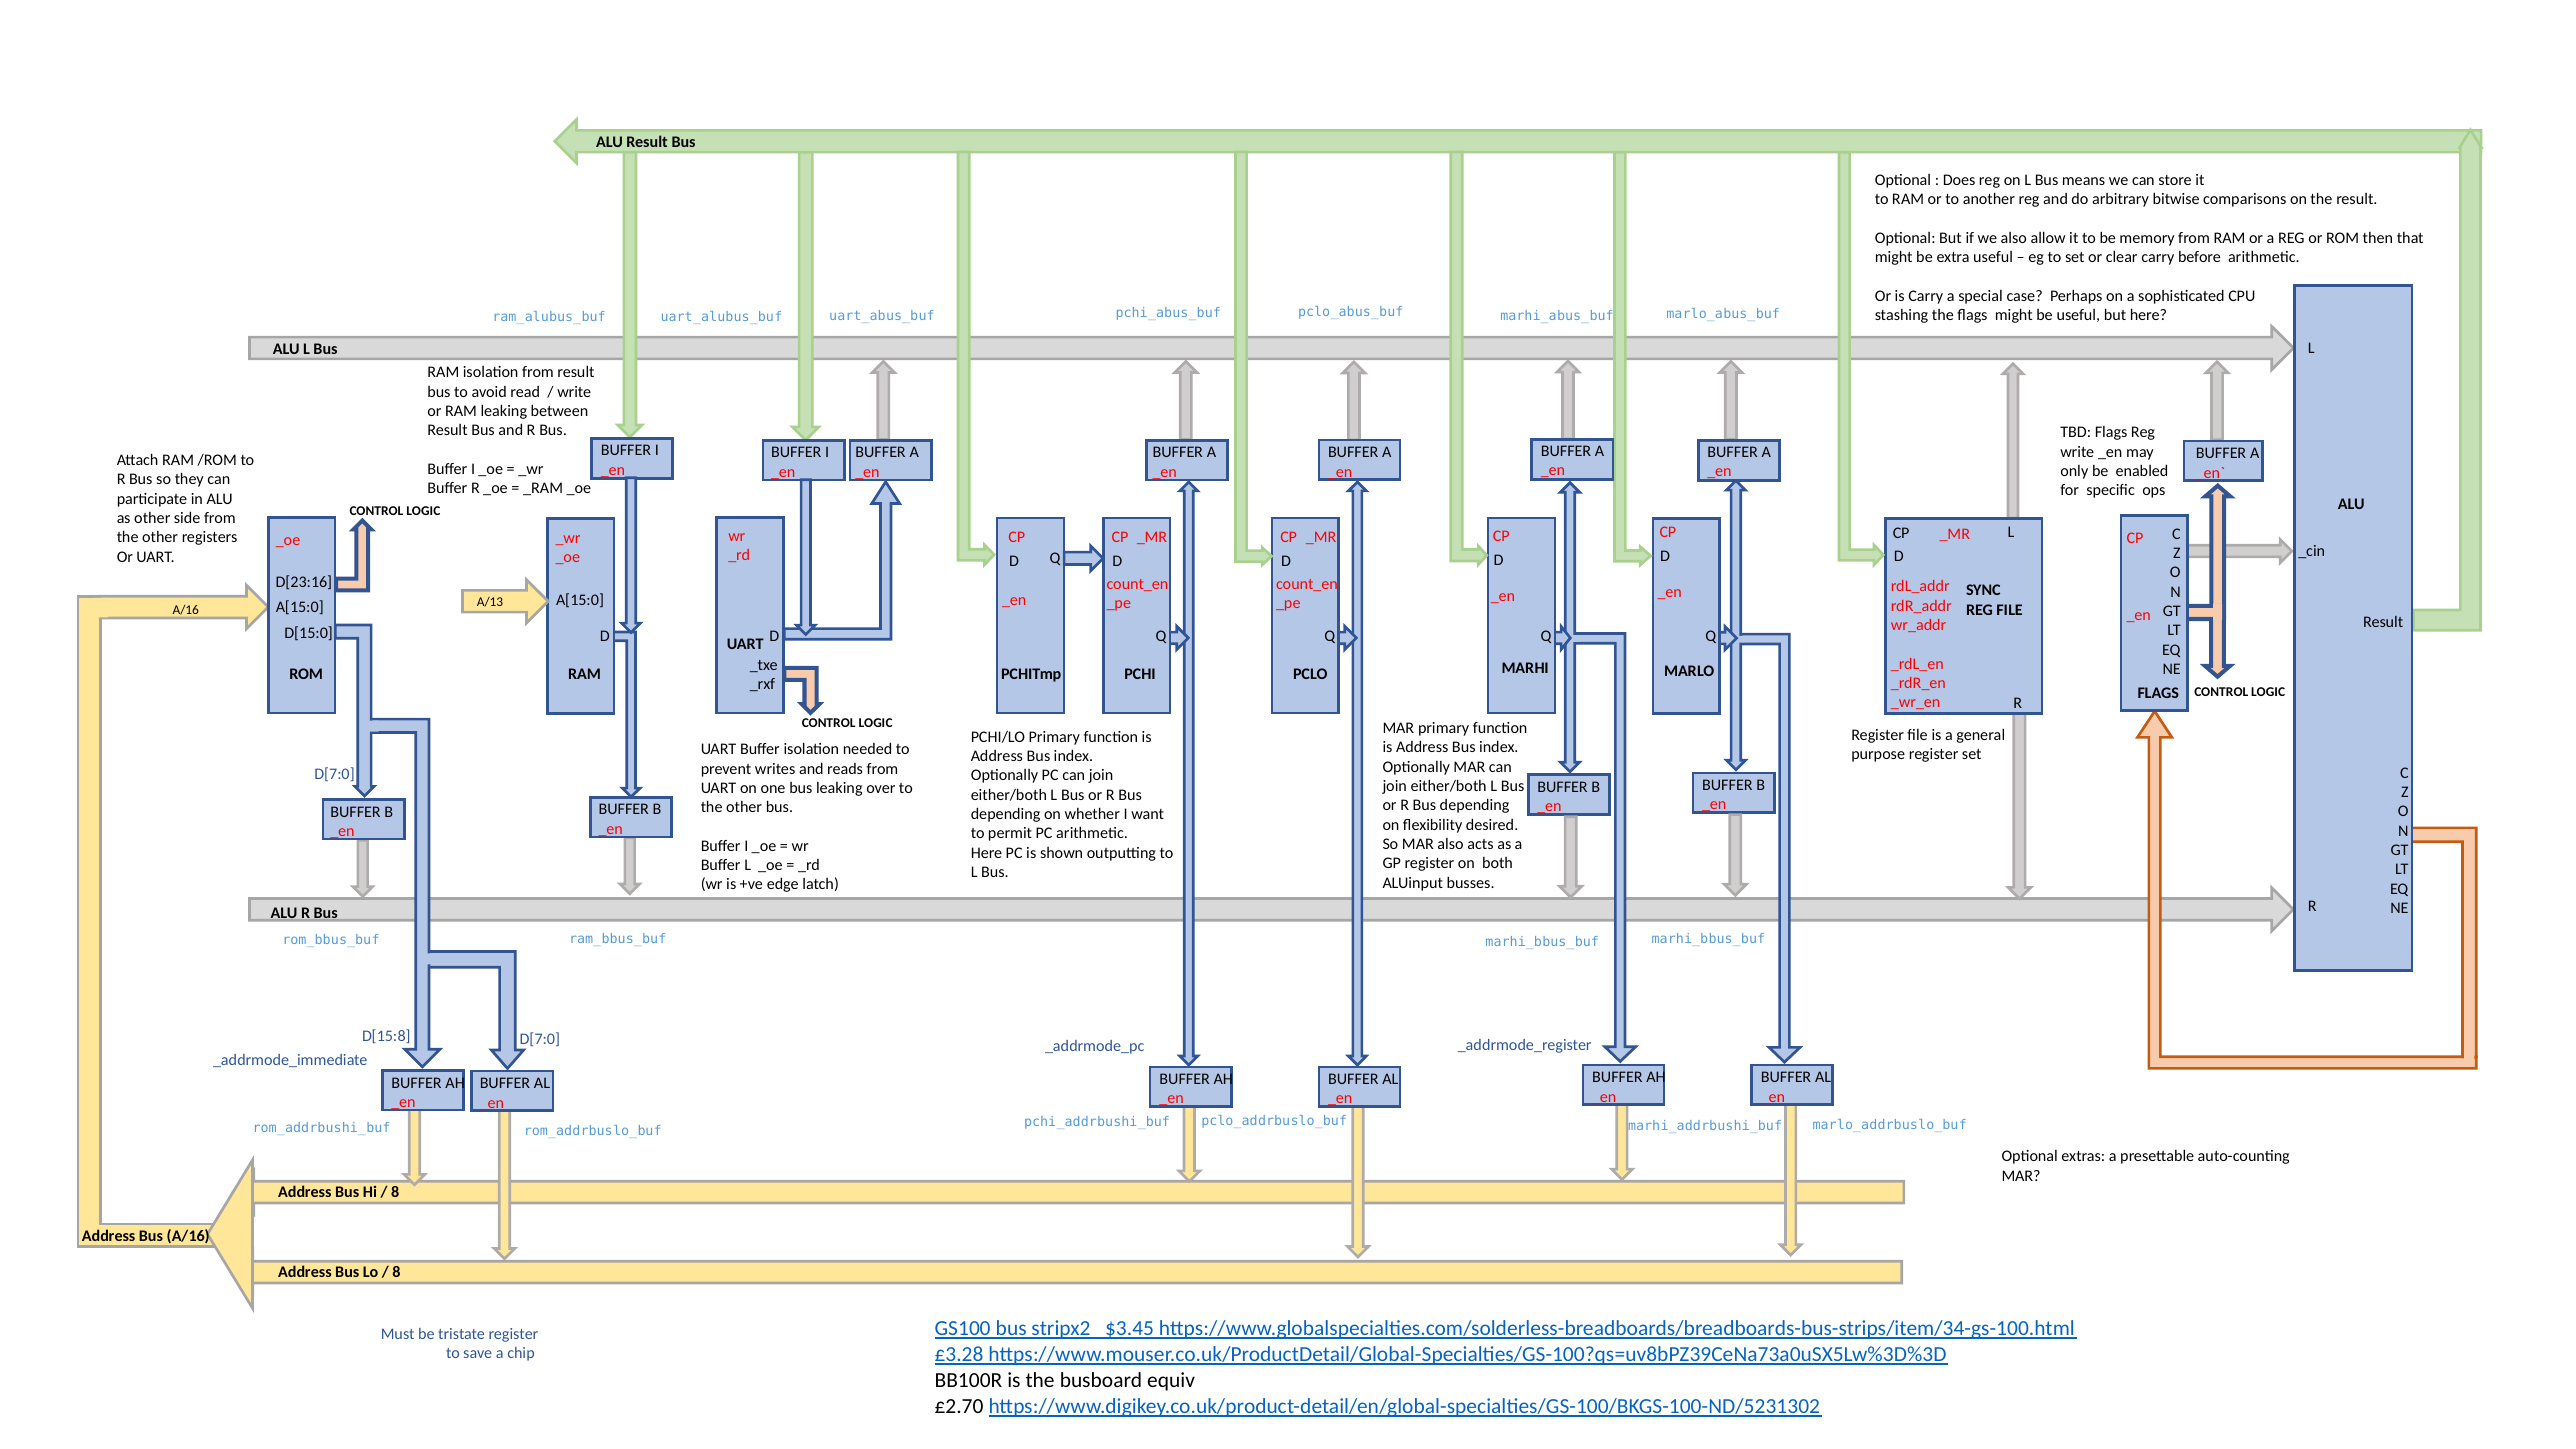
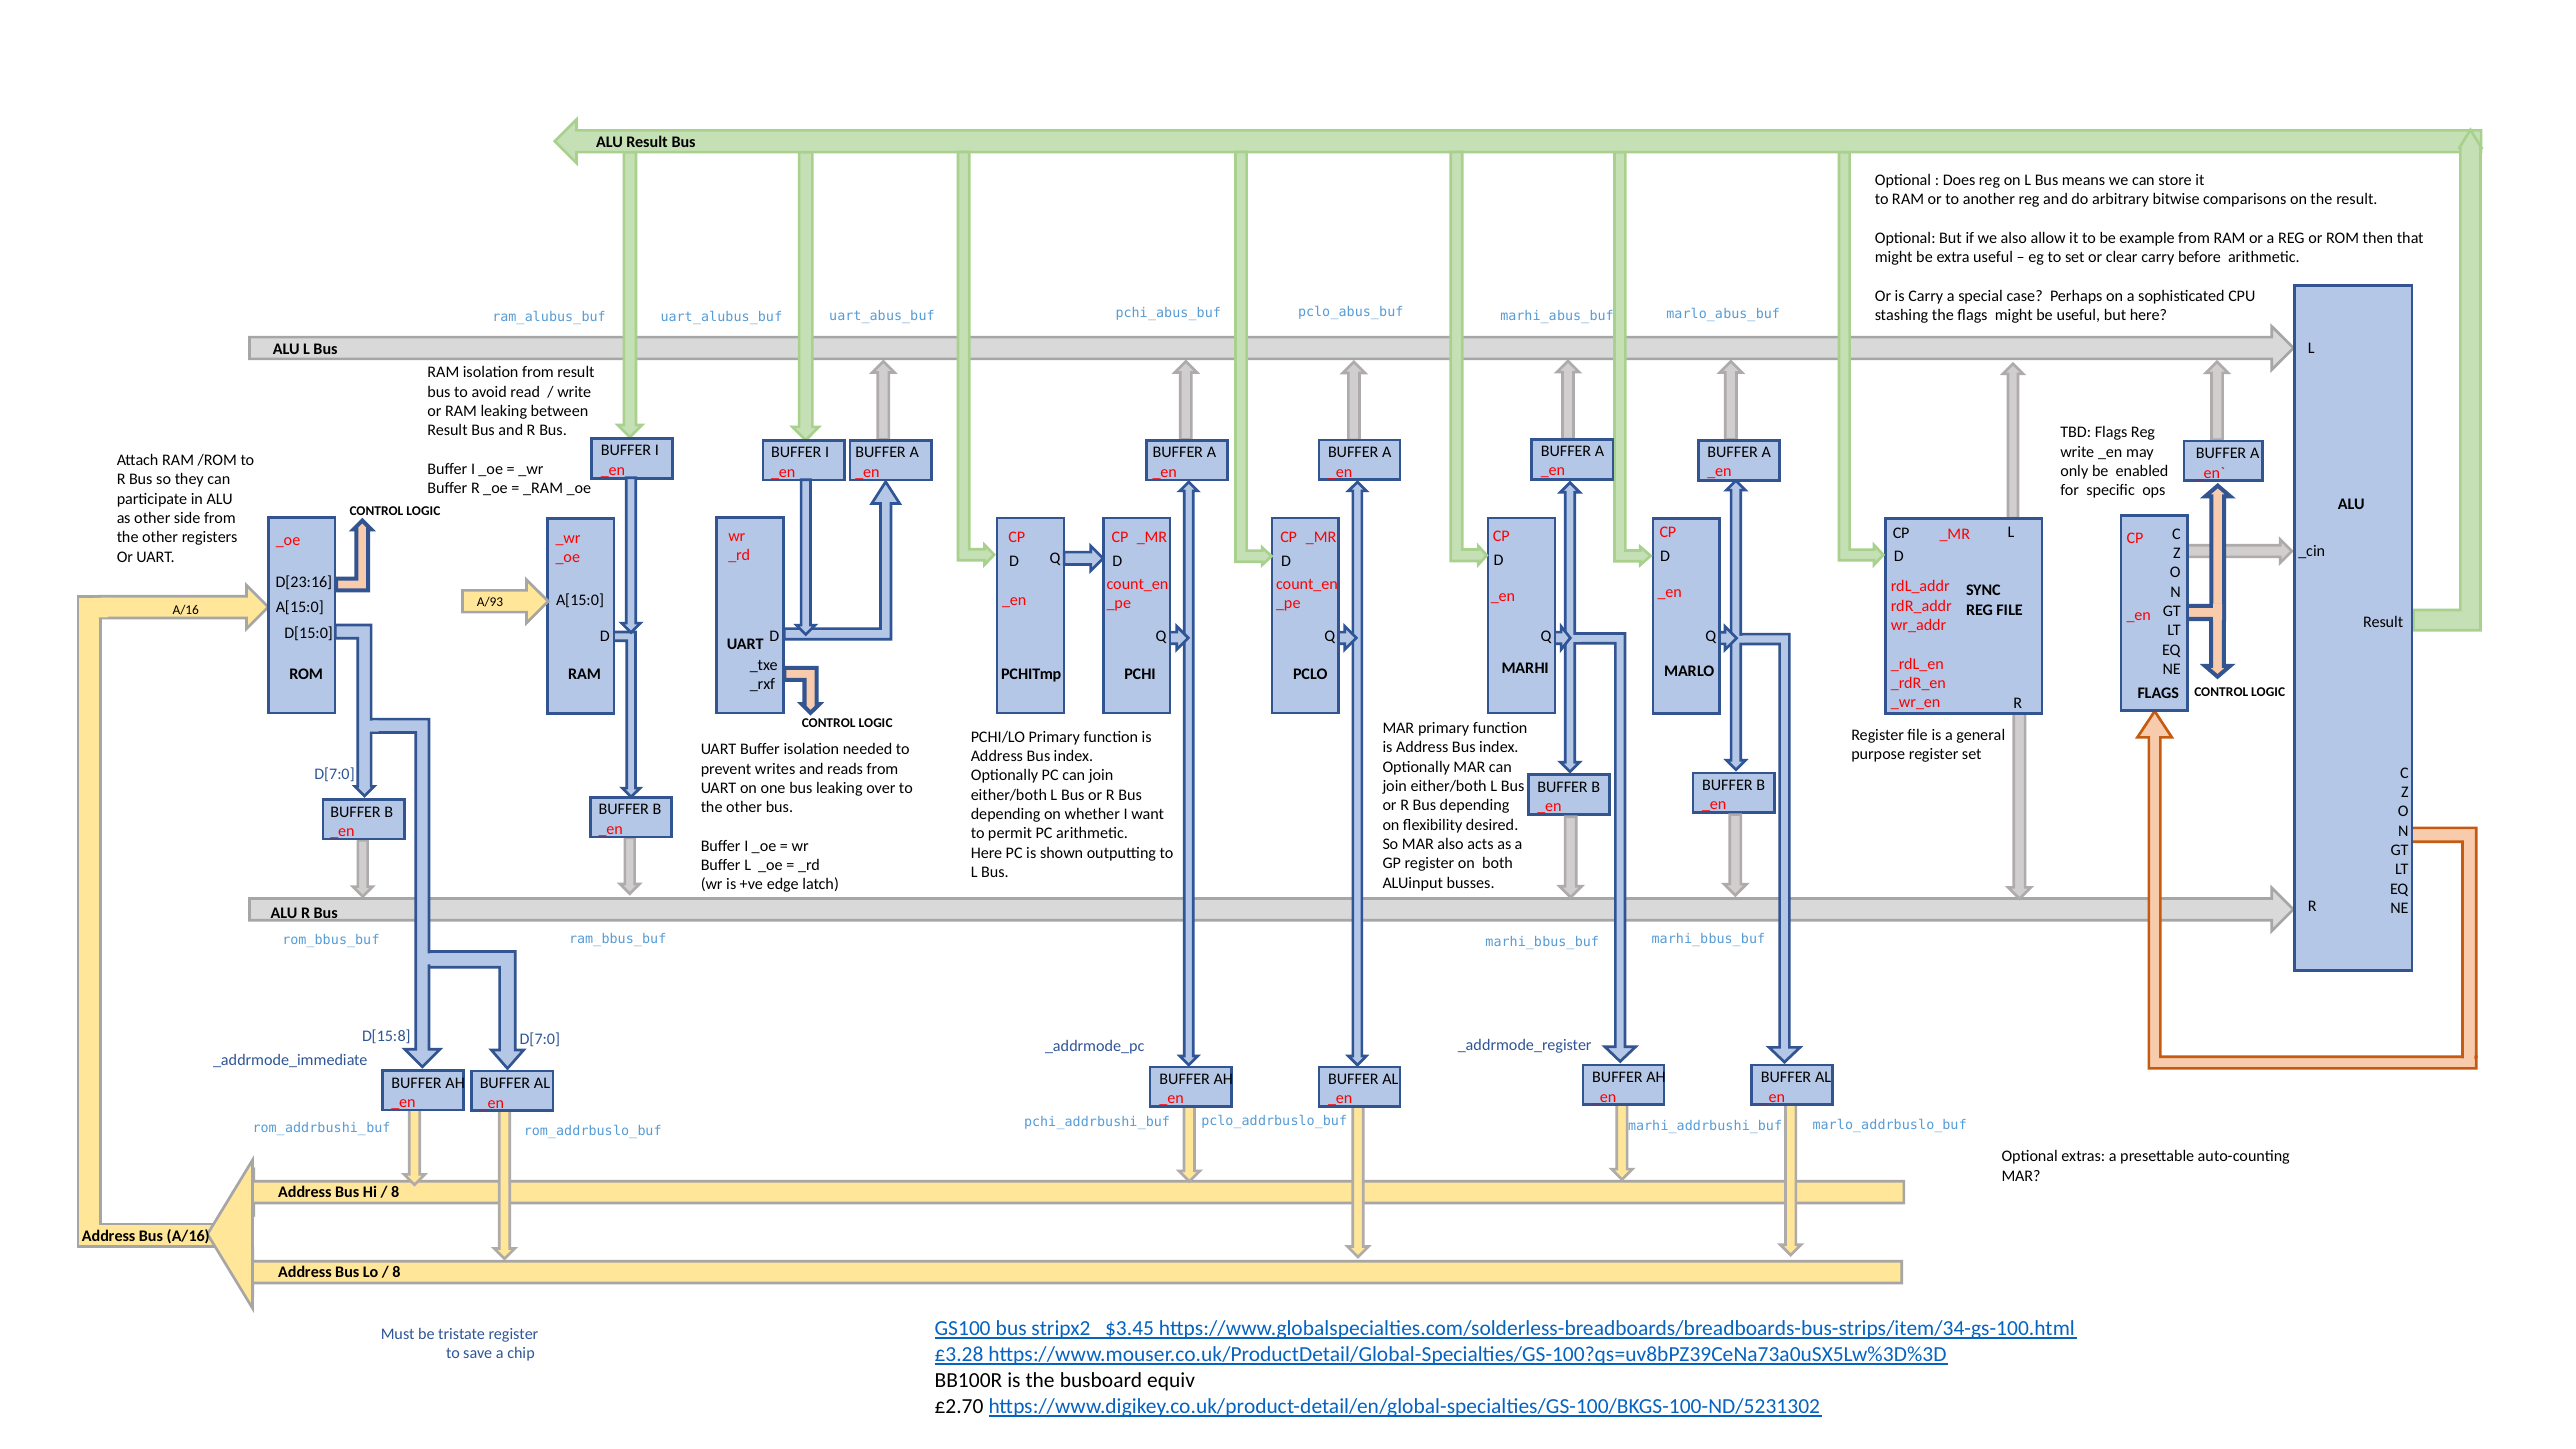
memory: memory -> example (2147, 238)
A/13: A/13 -> A/93 (490, 602)
